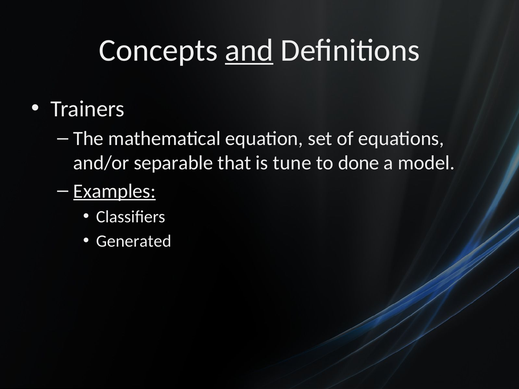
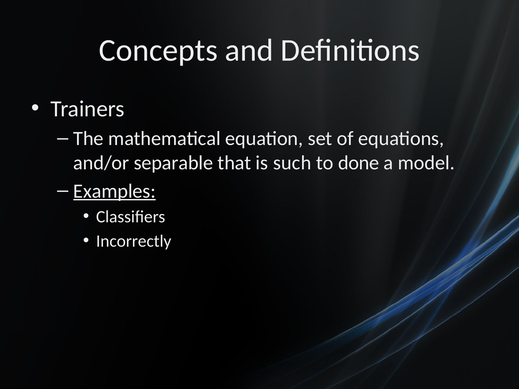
and underline: present -> none (249, 50)
tune: tune -> such (292, 163)
Generated: Generated -> Incorrectly (134, 241)
